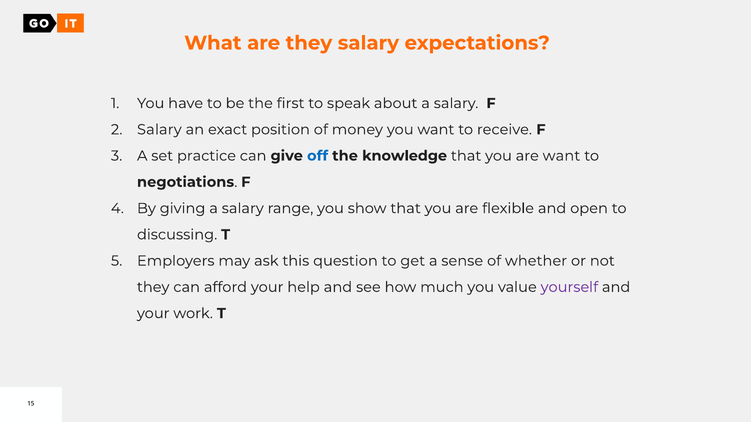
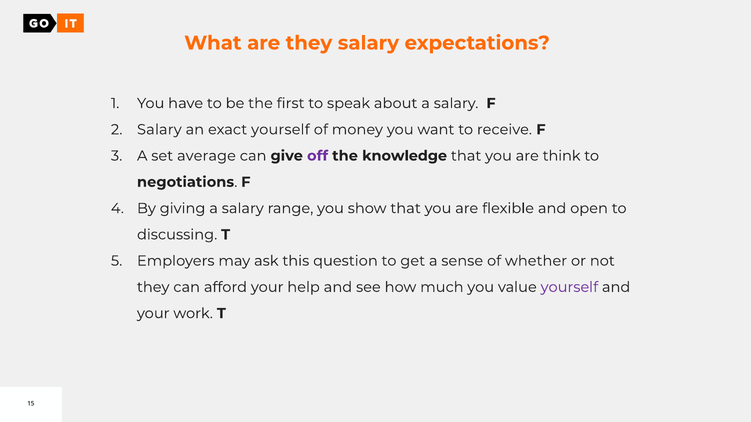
exact position: position -> yourself (280, 130)
practice: practice -> average (206, 156)
off colour: blue -> purple (318, 156)
are want: want -> think (562, 156)
